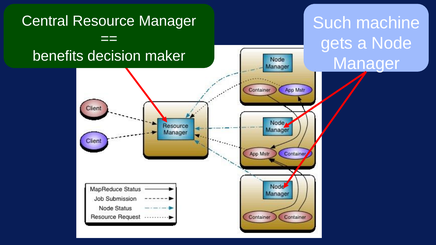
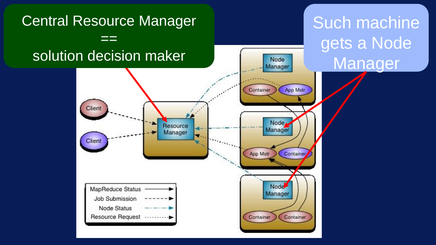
benefits: benefits -> solution (58, 56)
